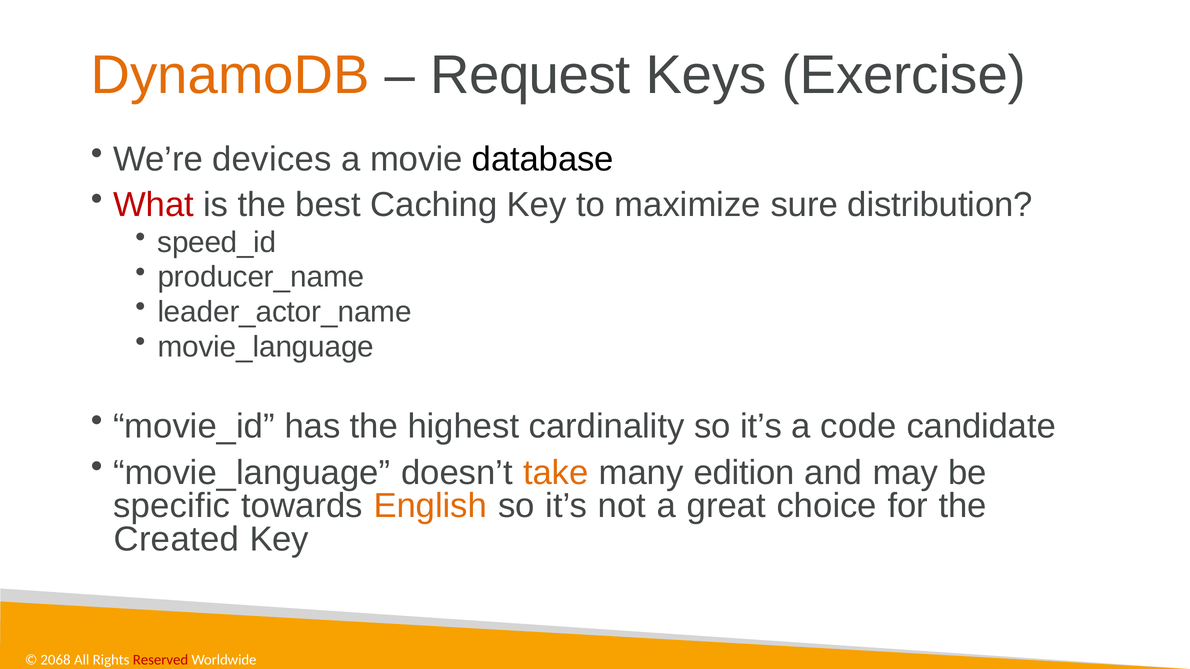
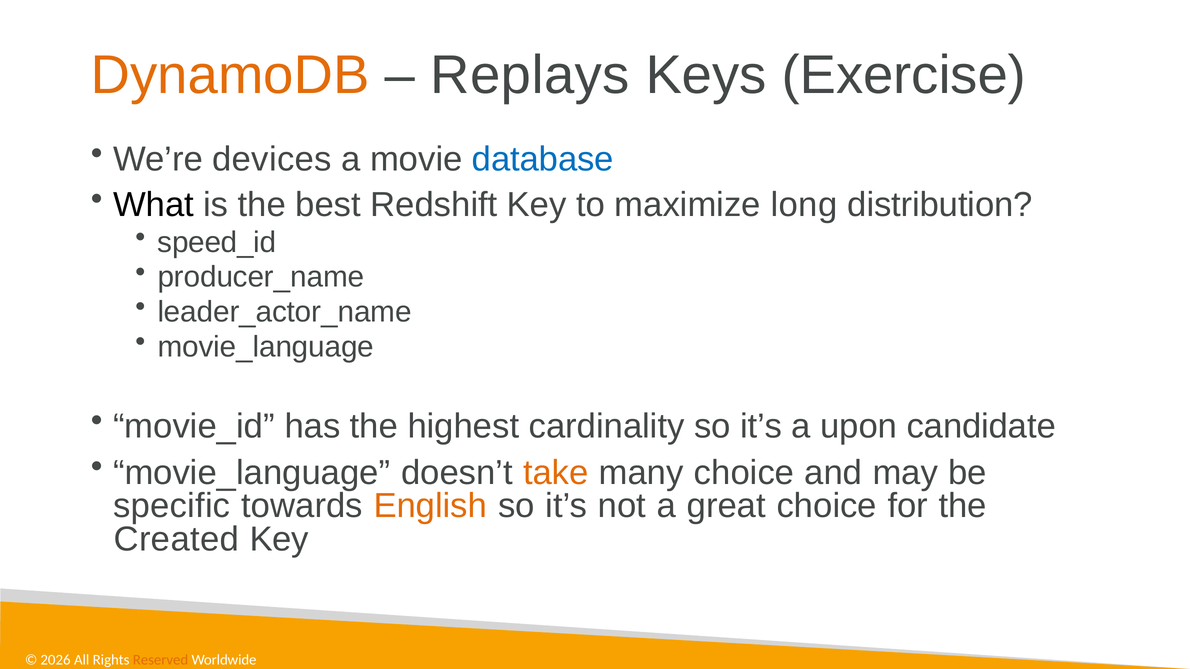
Request: Request -> Replays (530, 76)
database colour: black -> blue (543, 160)
What colour: red -> black (153, 205)
Caching: Caching -> Redshift (434, 205)
sure: sure -> long (804, 205)
code: code -> upon (859, 427)
many edition: edition -> choice (744, 473)
2068: 2068 -> 2026 (56, 660)
Reserved colour: red -> orange (161, 660)
